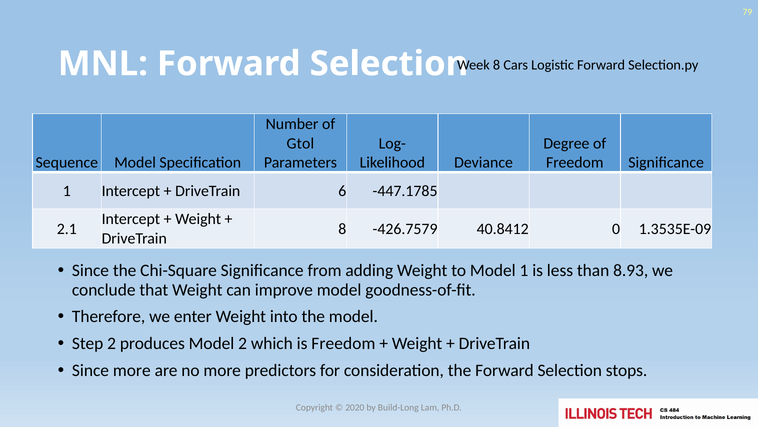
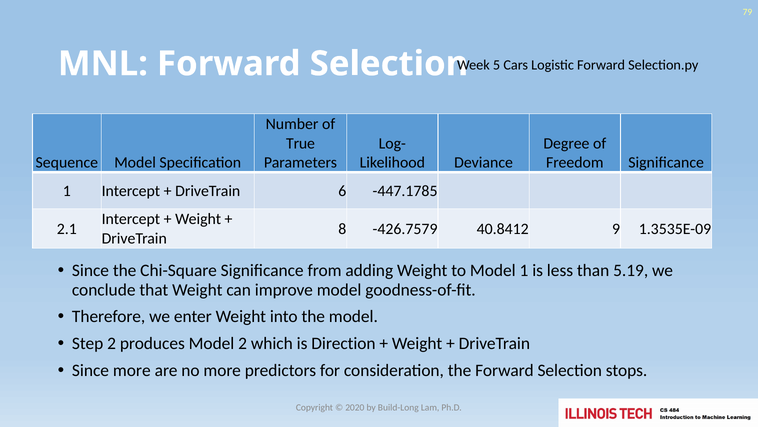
Week 8: 8 -> 5 (497, 65)
Gtol: Gtol -> True (301, 143)
0: 0 -> 9 (616, 229)
8.93: 8.93 -> 5.19 (631, 270)
is Freedom: Freedom -> Direction (343, 343)
